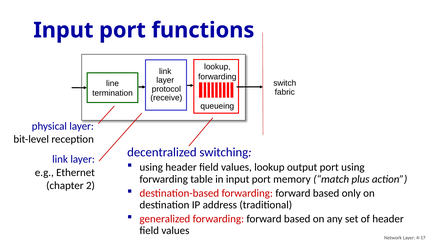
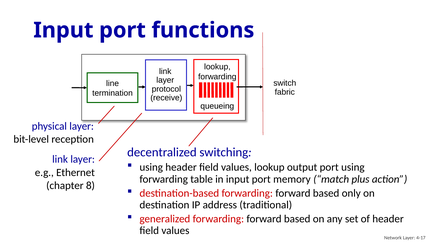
2: 2 -> 8 (90, 185)
